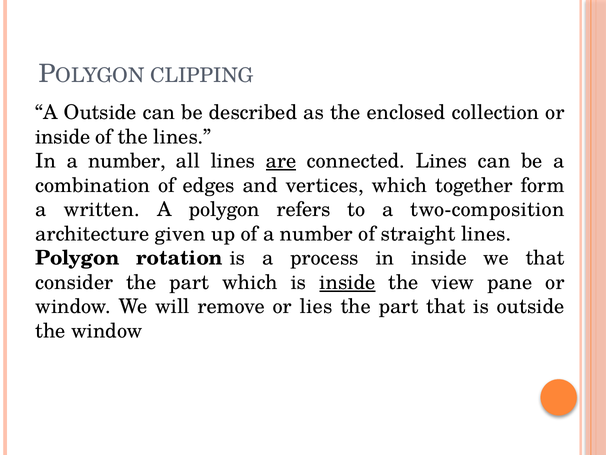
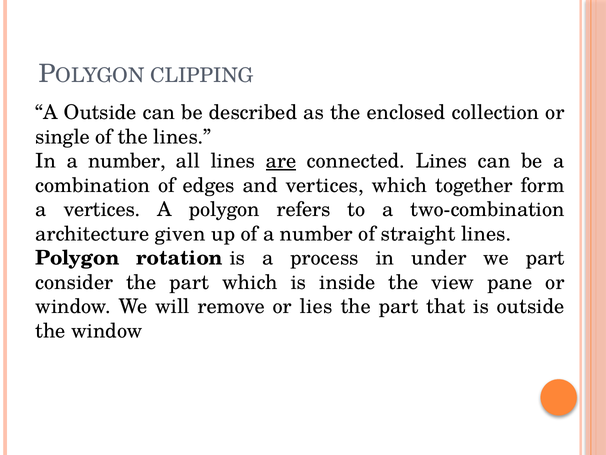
inside: inside -> single (63, 137)
a written: written -> vertices (102, 209)
two-composition: two-composition -> two-combination (488, 209)
in inside: inside -> under (439, 258)
we that: that -> part (545, 258)
inside underline: present -> none (347, 282)
